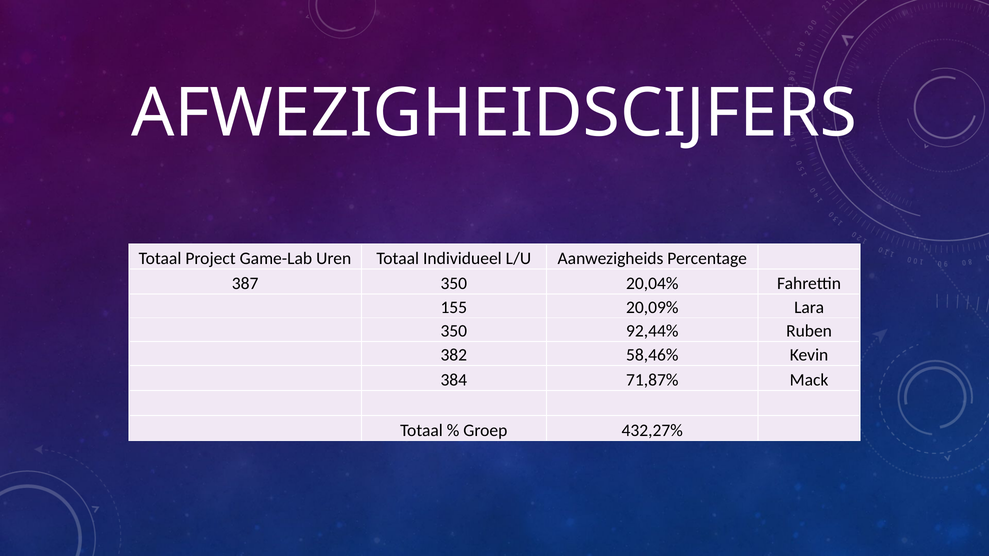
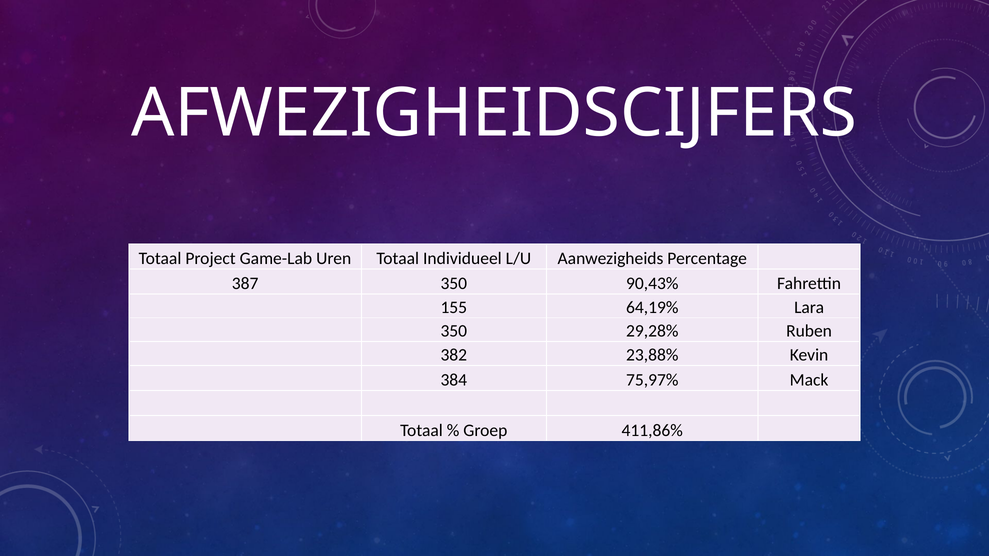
20,04%: 20,04% -> 90,43% (652, 284)
20,09%: 20,09% -> 64,19% (652, 307)
92,44%: 92,44% -> 29,28% (652, 331)
58,46%: 58,46% -> 23,88% (652, 355)
71,87%: 71,87% -> 75,97% (652, 380)
432,27%: 432,27% -> 411,86% (652, 431)
